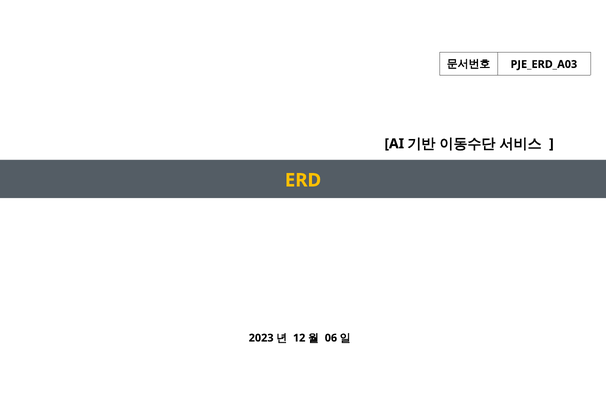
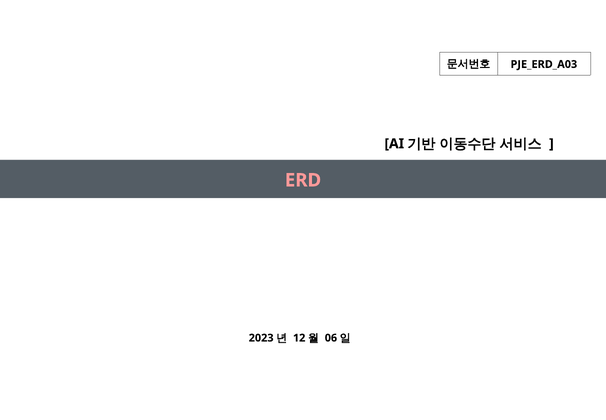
ERD colour: yellow -> pink (303, 180)
